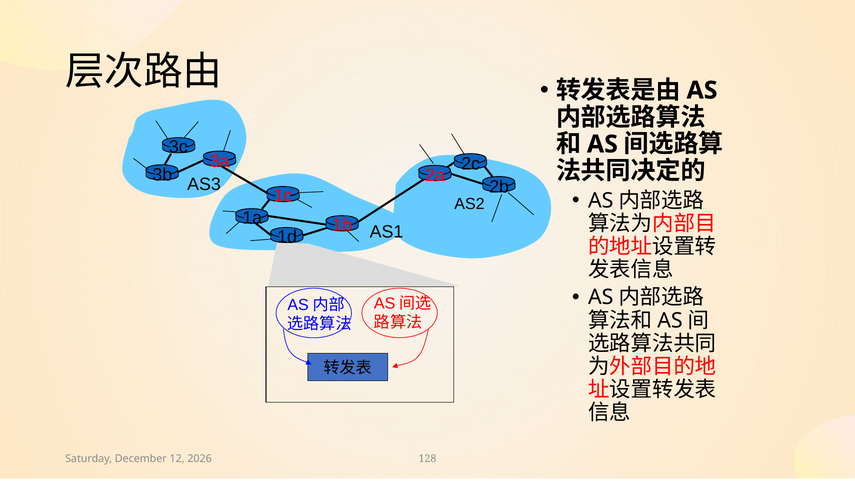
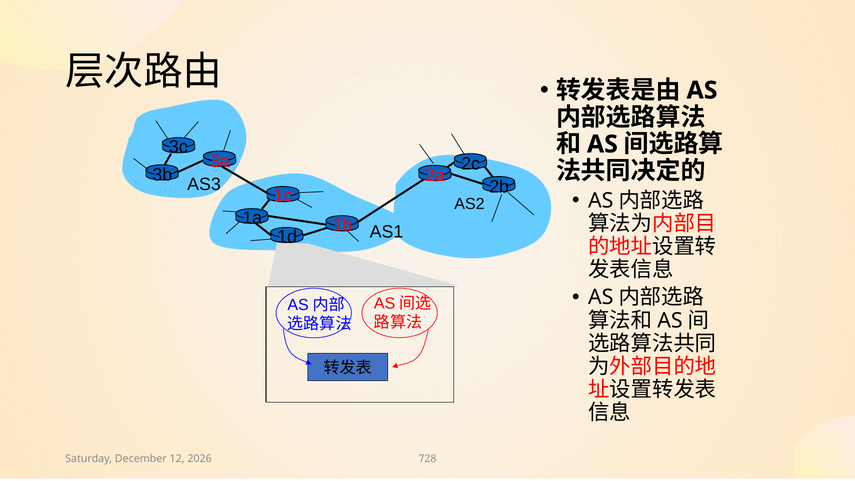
128: 128 -> 728 (427, 458)
